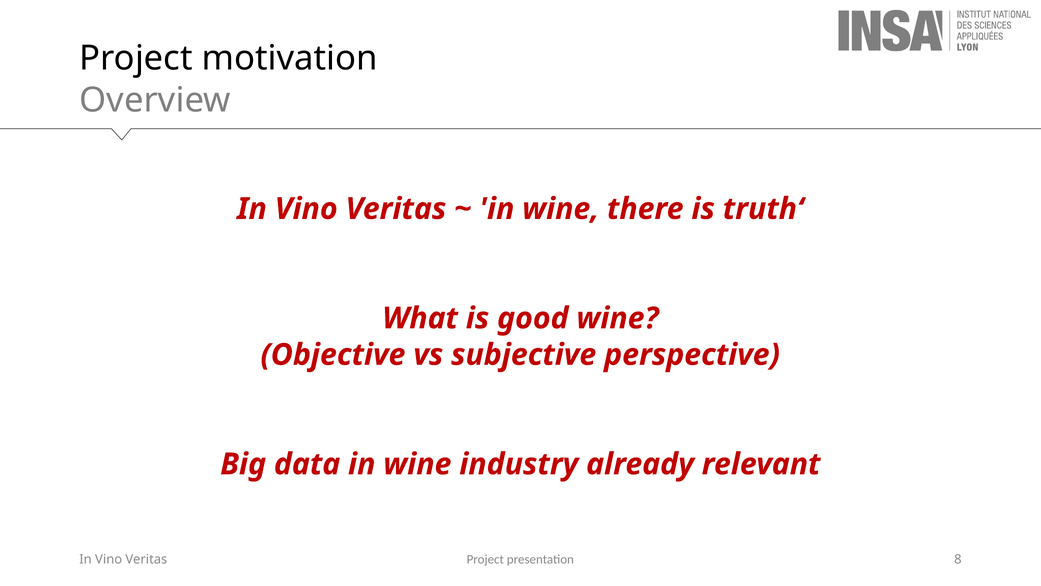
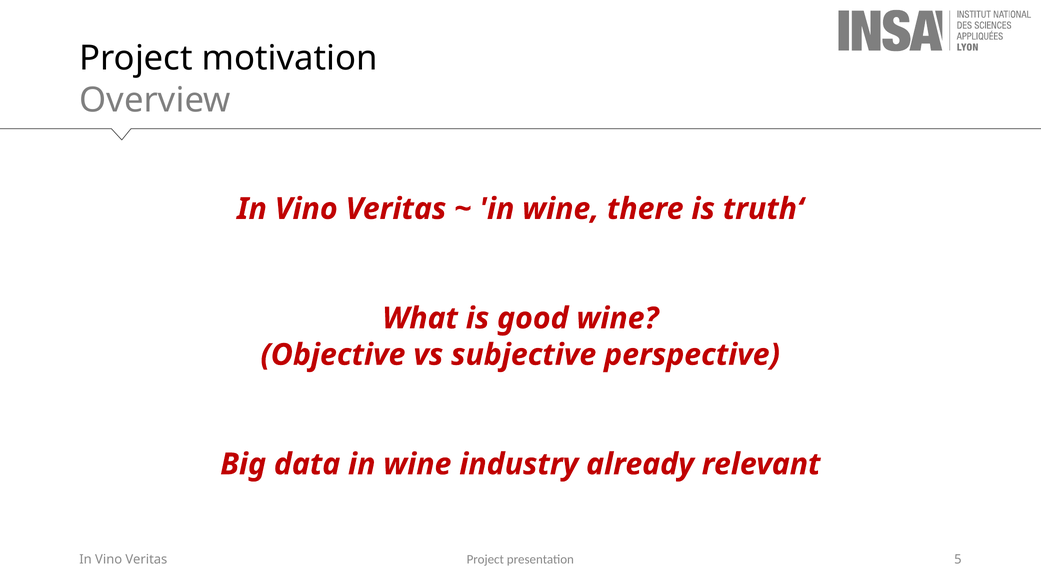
8: 8 -> 5 (958, 559)
